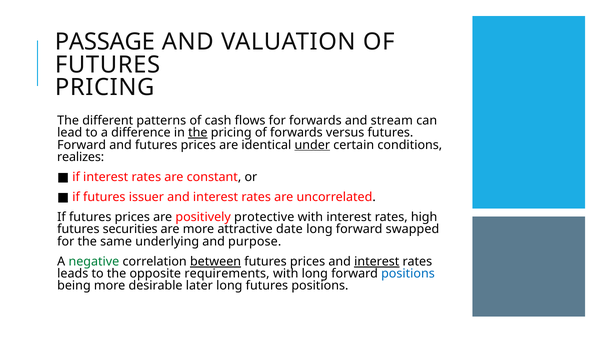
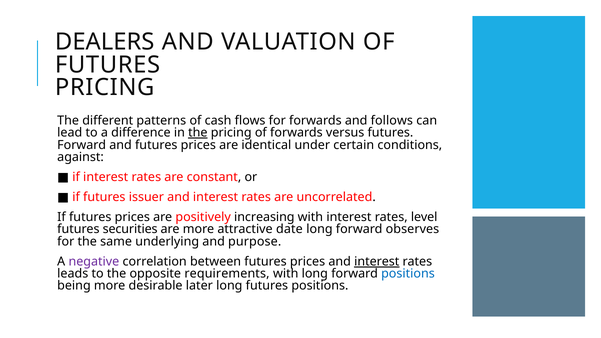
PASSAGE: PASSAGE -> DEALERS (105, 42)
stream: stream -> follows (392, 121)
under underline: present -> none (312, 145)
realizes: realizes -> against (81, 157)
protective: protective -> increasing (264, 217)
high: high -> level (424, 217)
swapped: swapped -> observes (412, 229)
negative colour: green -> purple (94, 262)
between underline: present -> none (216, 262)
